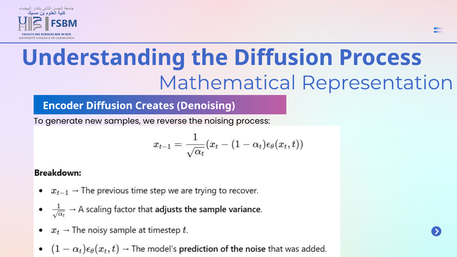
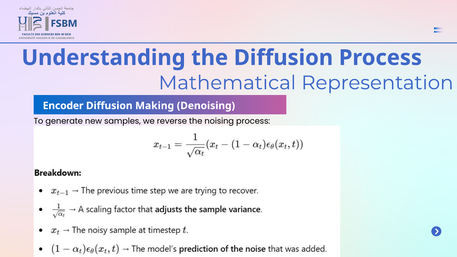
Creates: Creates -> Making (155, 106)
